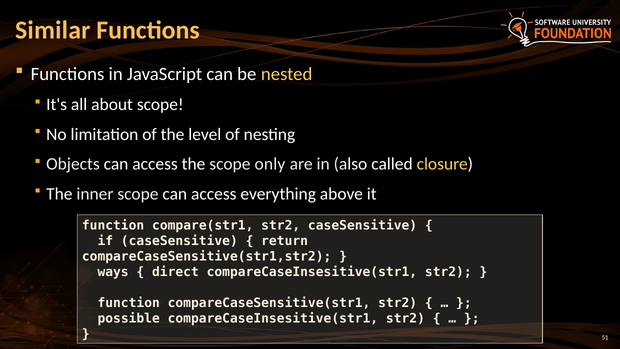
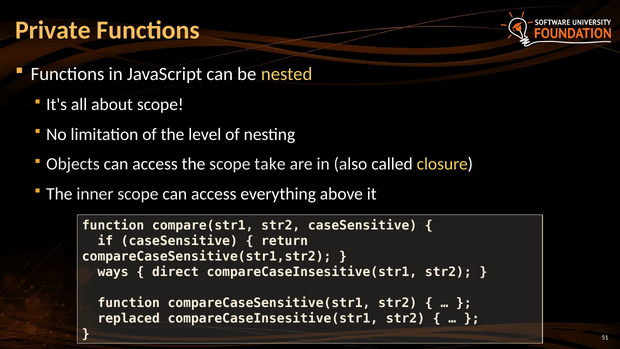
Similar: Similar -> Private (53, 30)
only: only -> take (270, 164)
possible: possible -> replaced (129, 319)
